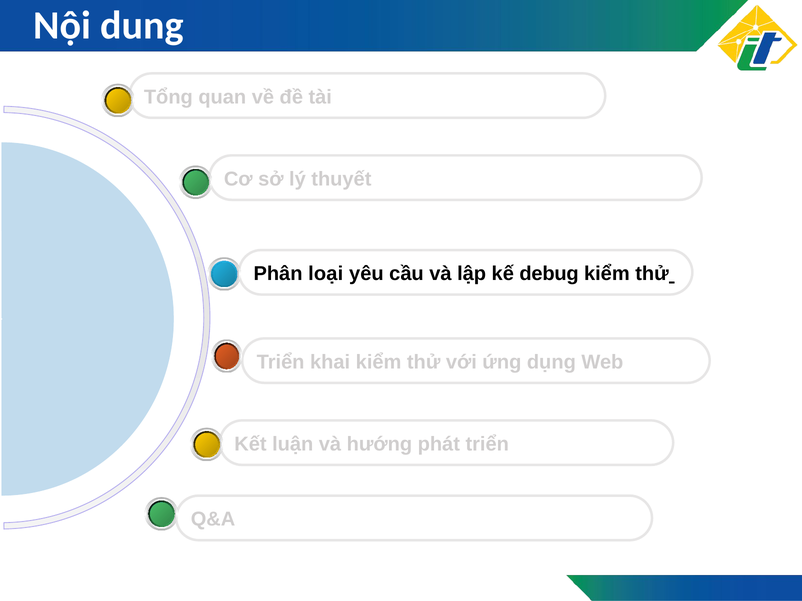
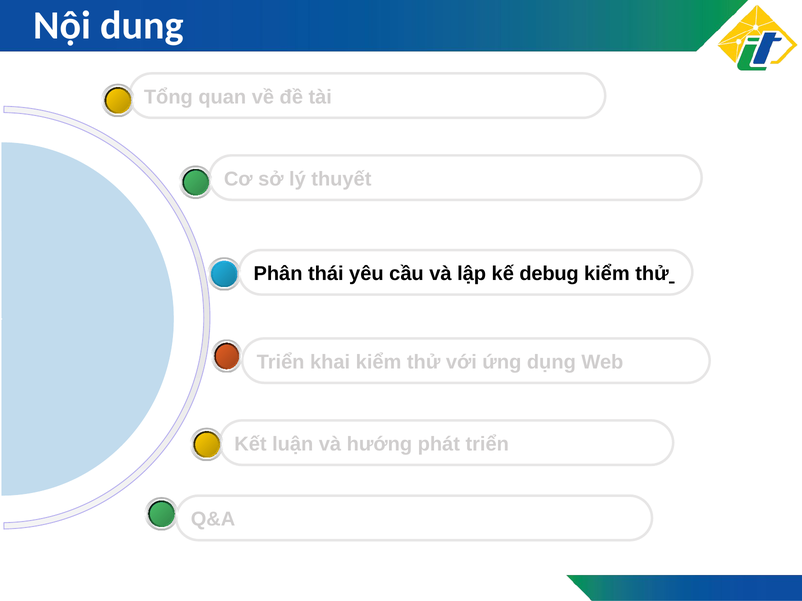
loại: loại -> thái (326, 274)
